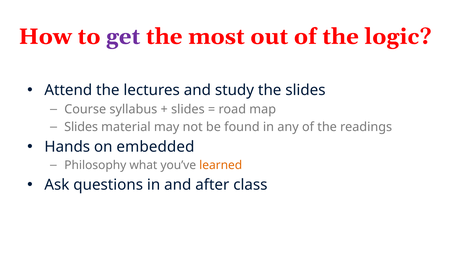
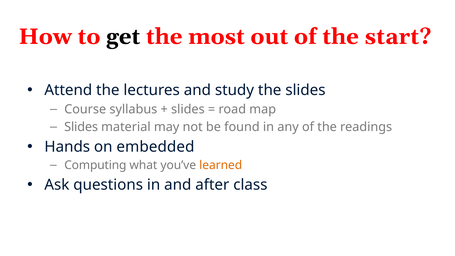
get colour: purple -> black (123, 37)
logic: logic -> start (398, 37)
Philosophy: Philosophy -> Computing (95, 165)
